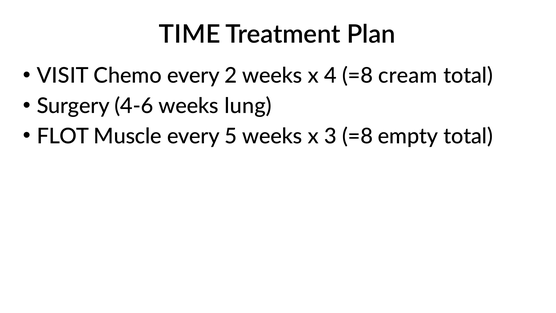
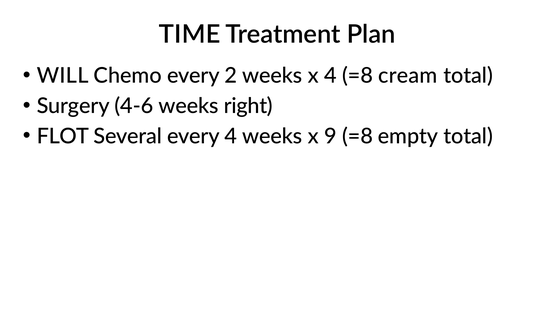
VISIT: VISIT -> WILL (63, 76)
lung: lung -> right (248, 106)
Muscle: Muscle -> Several (128, 136)
every 5: 5 -> 4 (231, 136)
3: 3 -> 9 (330, 136)
